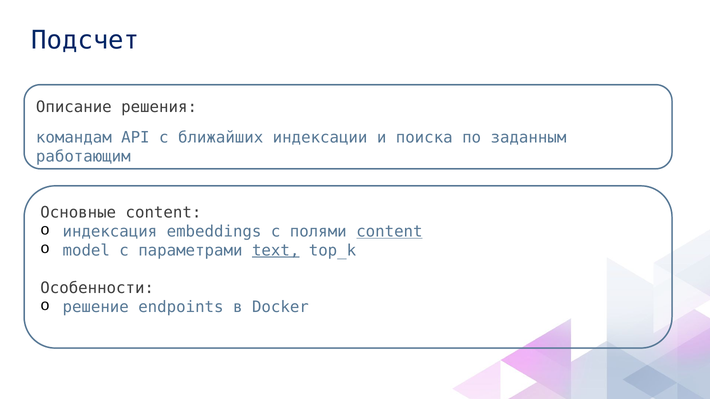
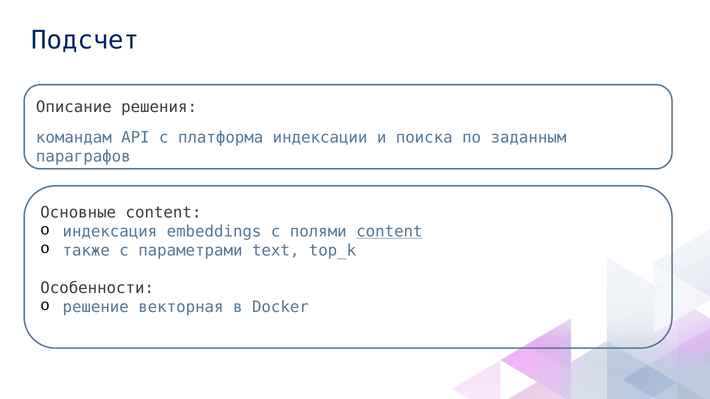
ближайших: ближайших -> платформа (221, 138)
работающим: работающим -> параграфов (83, 157)
model: model -> также (86, 251)
text underline: present -> none (276, 251)
endpoints: endpoints -> векторная (181, 307)
